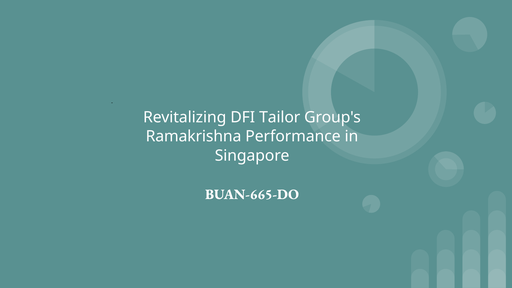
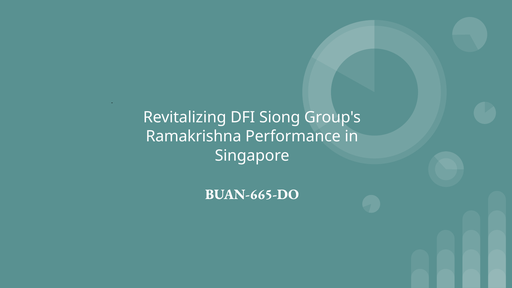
Tailor: Tailor -> Siong (280, 117)
